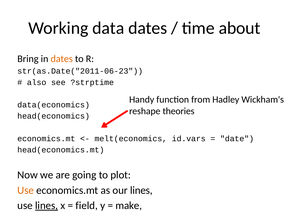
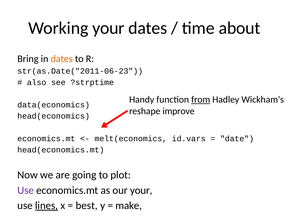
Working data: data -> your (108, 28)
from underline: none -> present (201, 99)
theories: theories -> improve (179, 111)
Use colour: orange -> purple (26, 190)
our lines: lines -> your (141, 190)
field: field -> best (87, 205)
